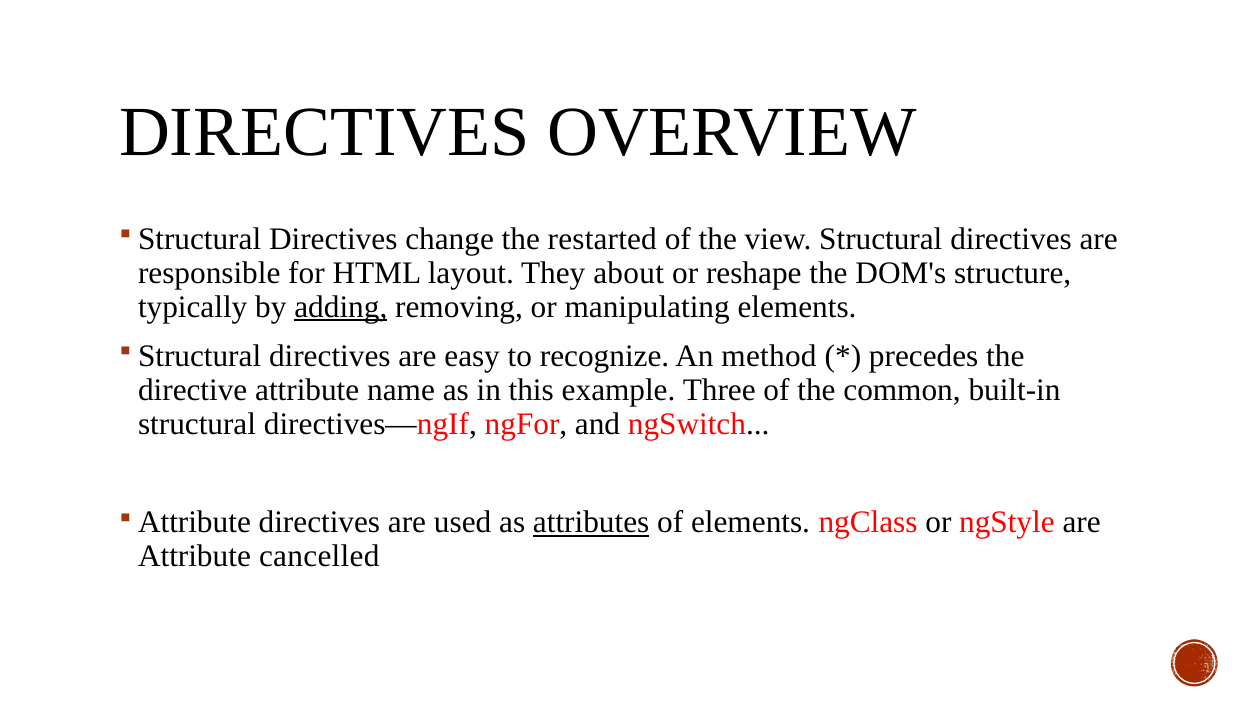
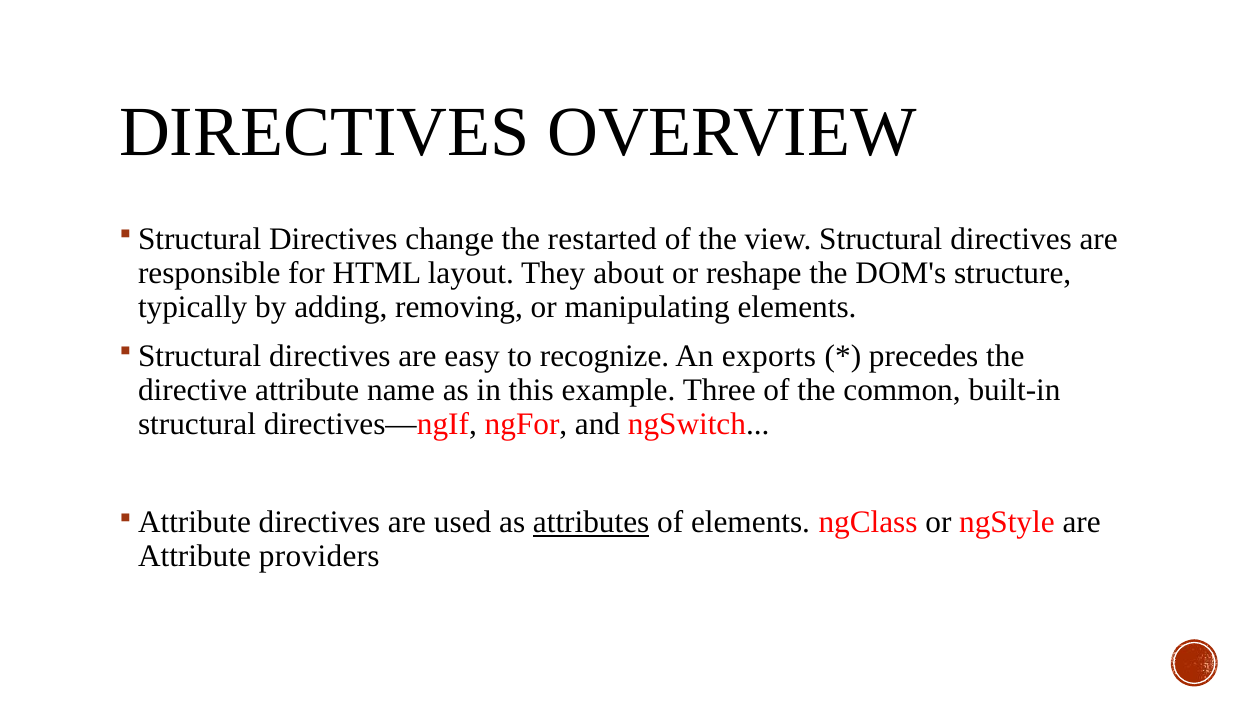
adding underline: present -> none (341, 307)
method: method -> exports (769, 356)
cancelled: cancelled -> providers (319, 556)
